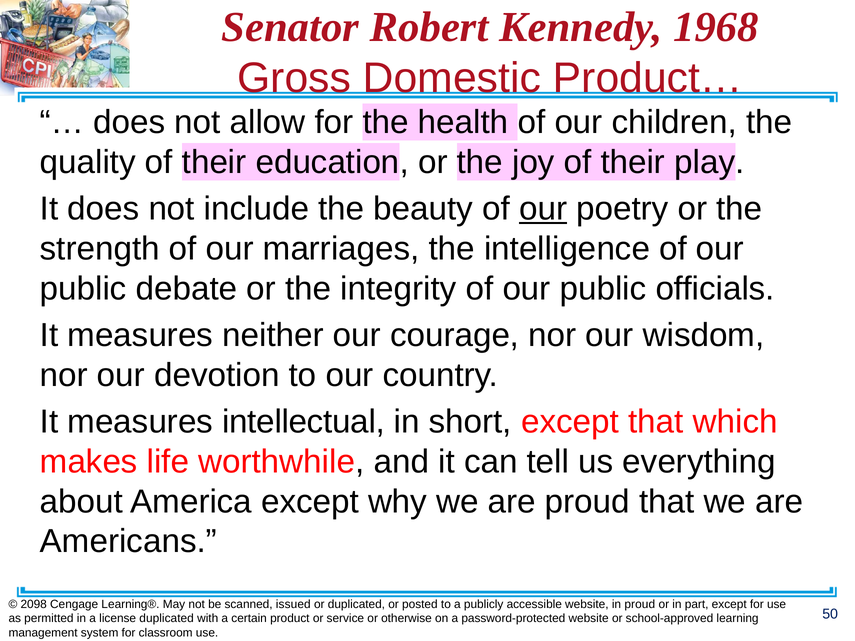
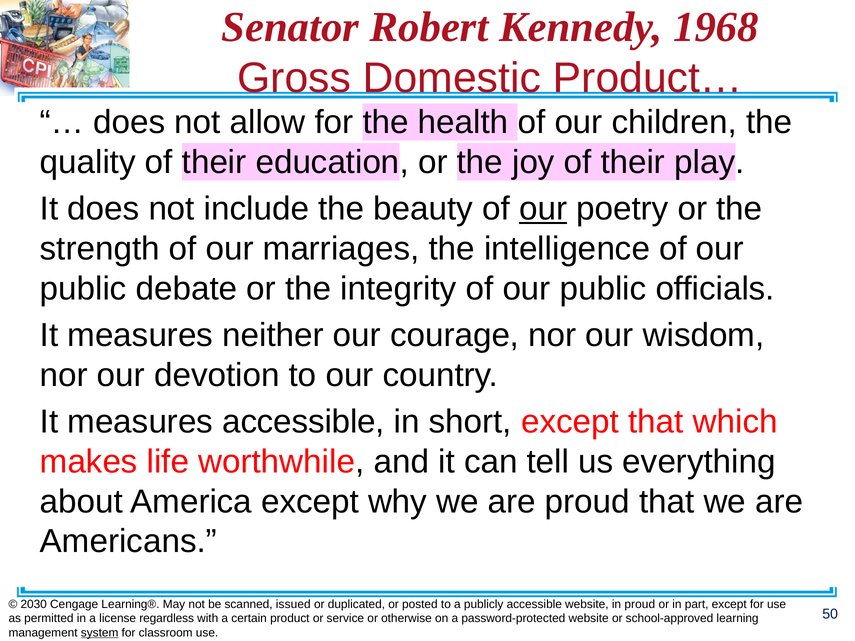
measures intellectual: intellectual -> accessible (303, 422)
2098: 2098 -> 2030 (34, 604)
license duplicated: duplicated -> regardless (167, 619)
system underline: none -> present (100, 633)
